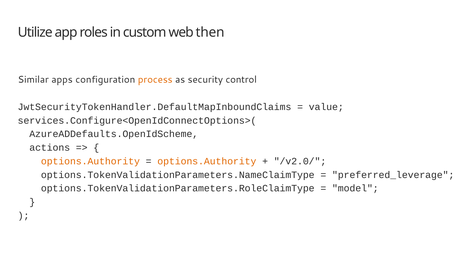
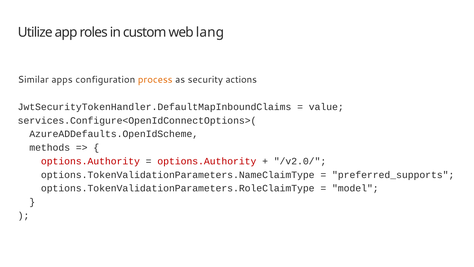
then: then -> lang (210, 32)
control: control -> actions (241, 80)
actions: actions -> methods (50, 147)
options.Authority colour: orange -> red (90, 161)
options.Authority colour: orange -> red (207, 161)
preferred_leverage: preferred_leverage -> preferred_supports (393, 175)
